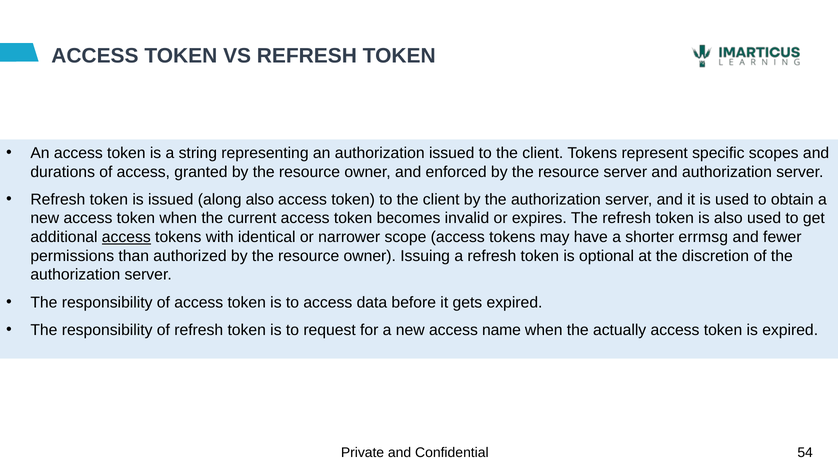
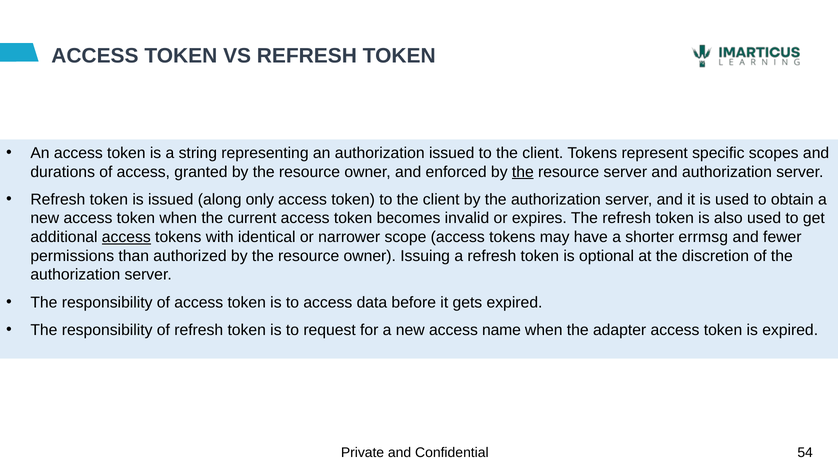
the underline: none -> present (523, 172)
along also: also -> only (260, 200)
actually: actually -> adapter (620, 330)
